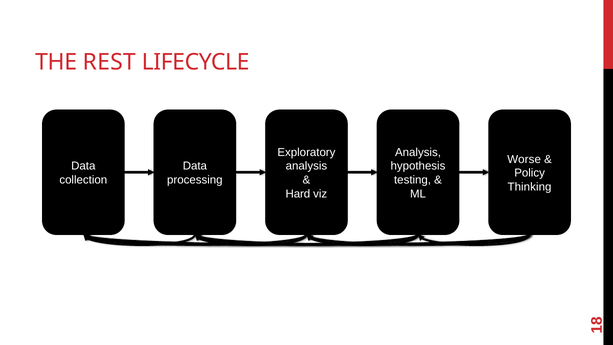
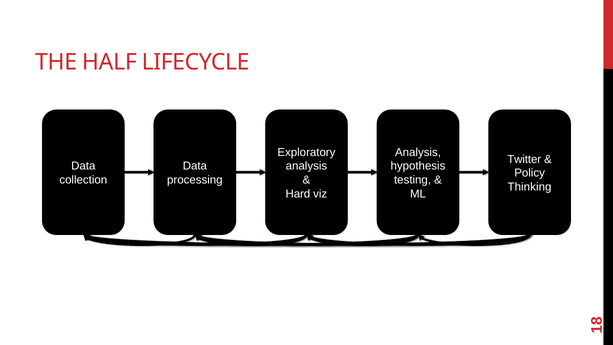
REST: REST -> HALF (109, 62)
Worse: Worse -> Twitter (524, 159)
